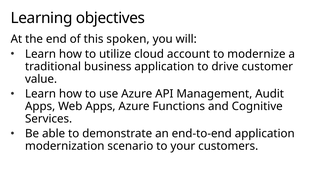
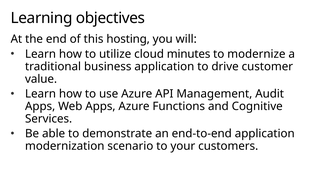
spoken: spoken -> hosting (128, 39)
account: account -> minutes (189, 54)
